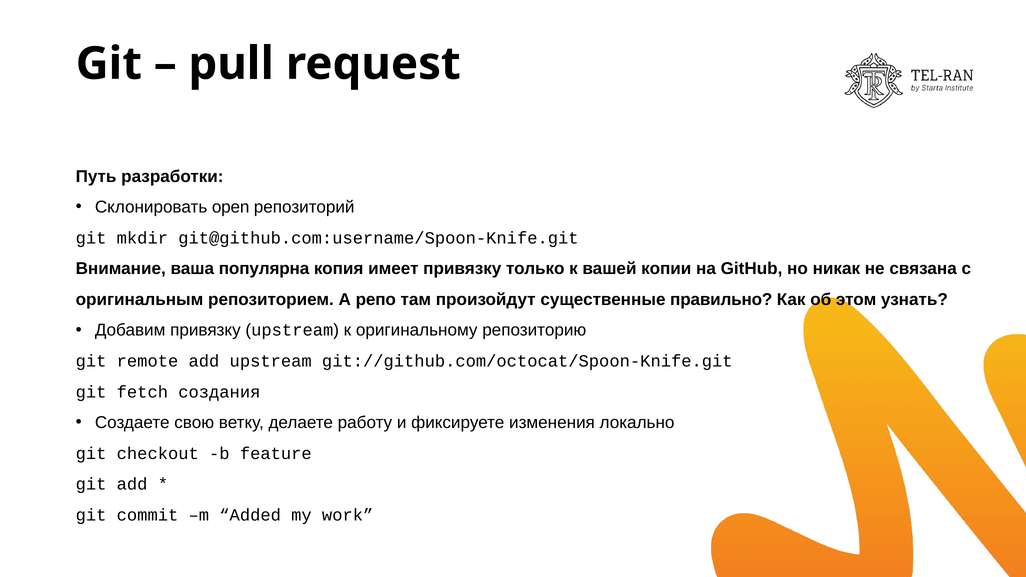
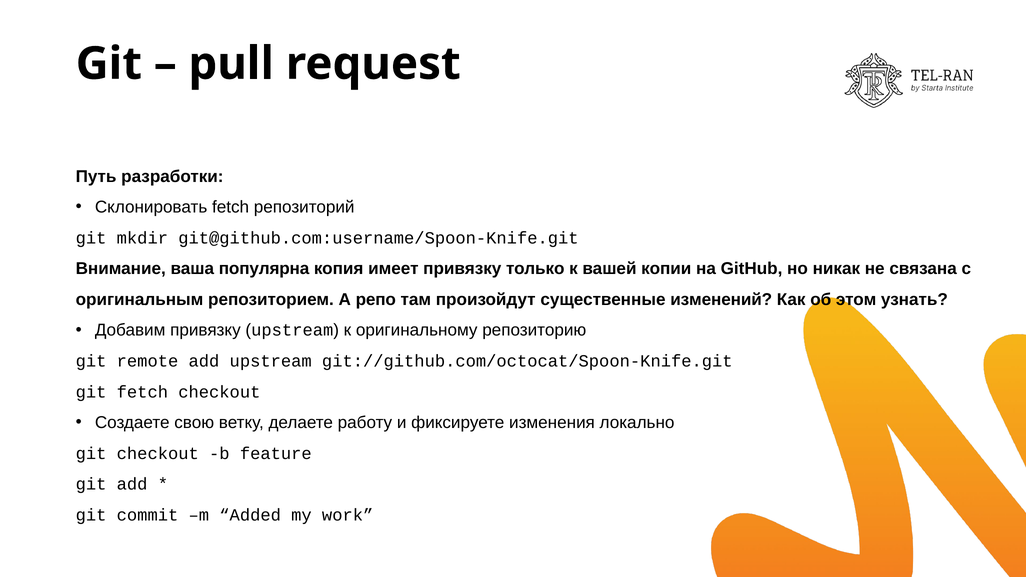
Склонировать open: open -> fetch (231, 207)
правильно: правильно -> изменений (721, 300)
fetch создания: создания -> checkout (219, 392)
